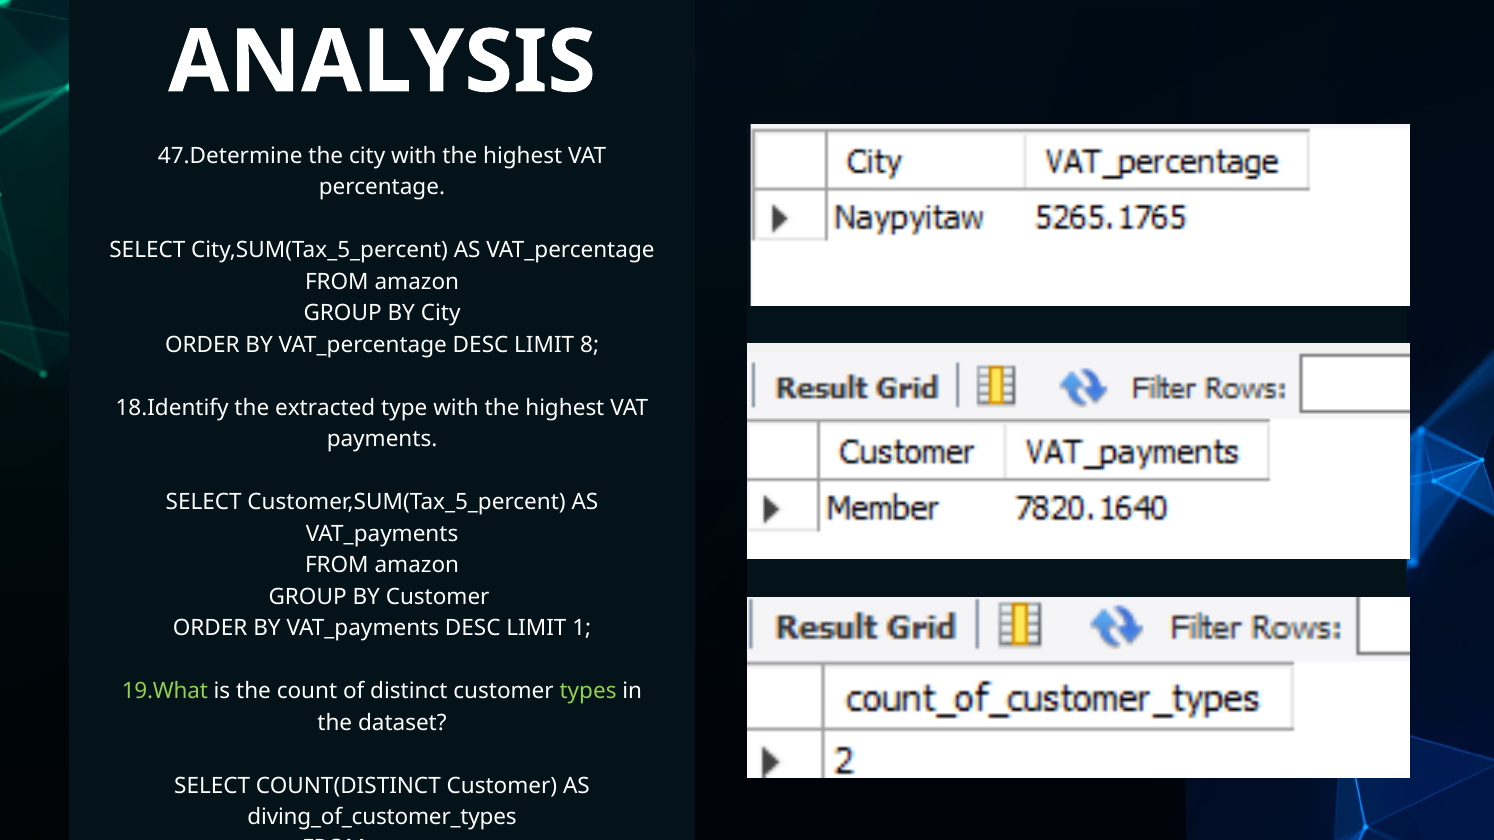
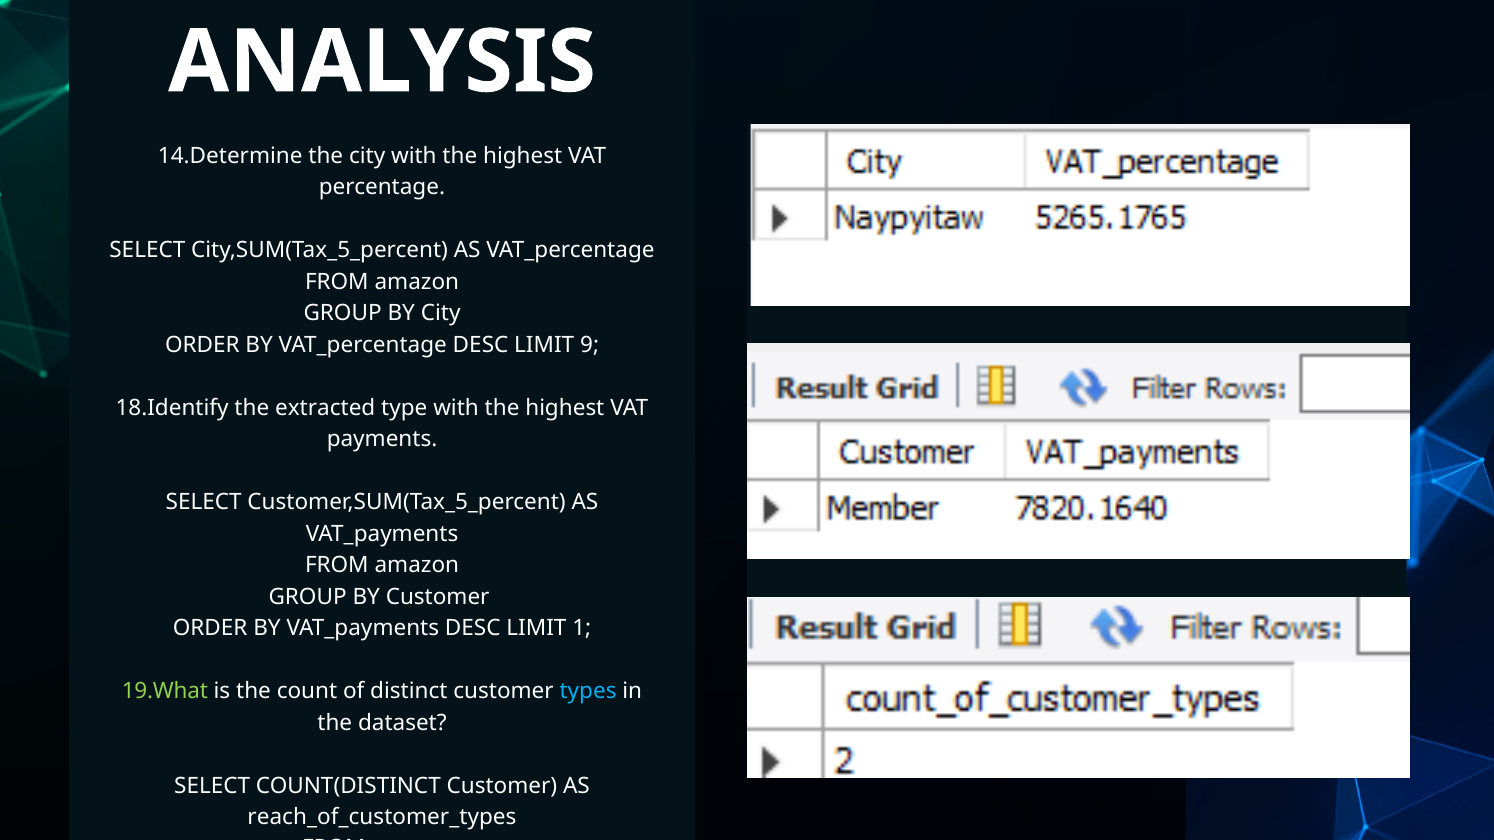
47.Determine: 47.Determine -> 14.Determine (230, 156)
8: 8 -> 9 (590, 345)
types colour: light green -> light blue (588, 691)
diving_of_customer_types: diving_of_customer_types -> reach_of_customer_types (382, 817)
